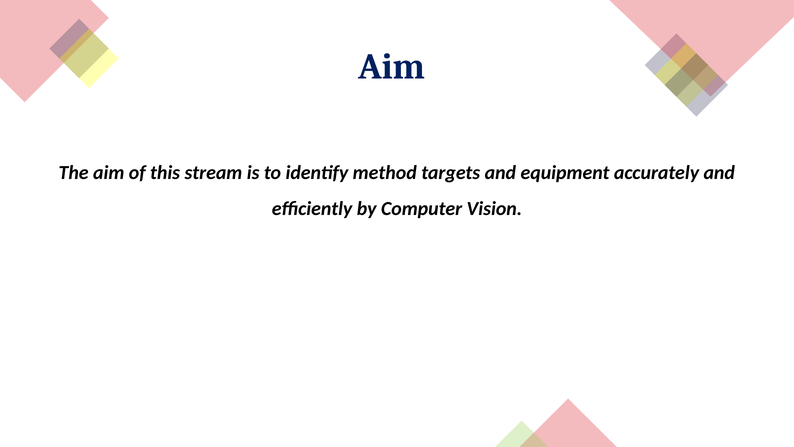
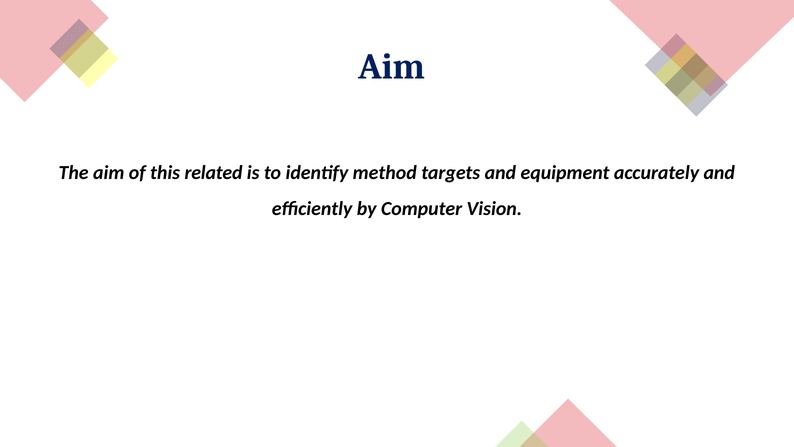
stream: stream -> related (214, 173)
